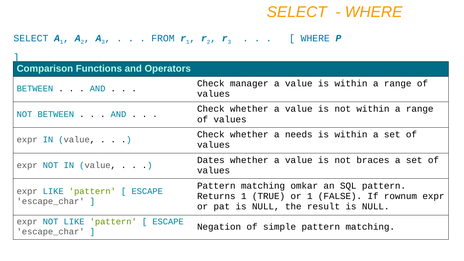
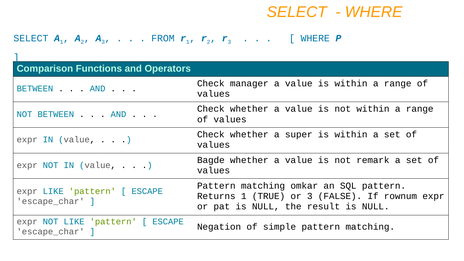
needs: needs -> super (299, 134)
Dates: Dates -> Bagde (211, 160)
braces: braces -> remark (373, 160)
or 1: 1 -> 3 (310, 196)
